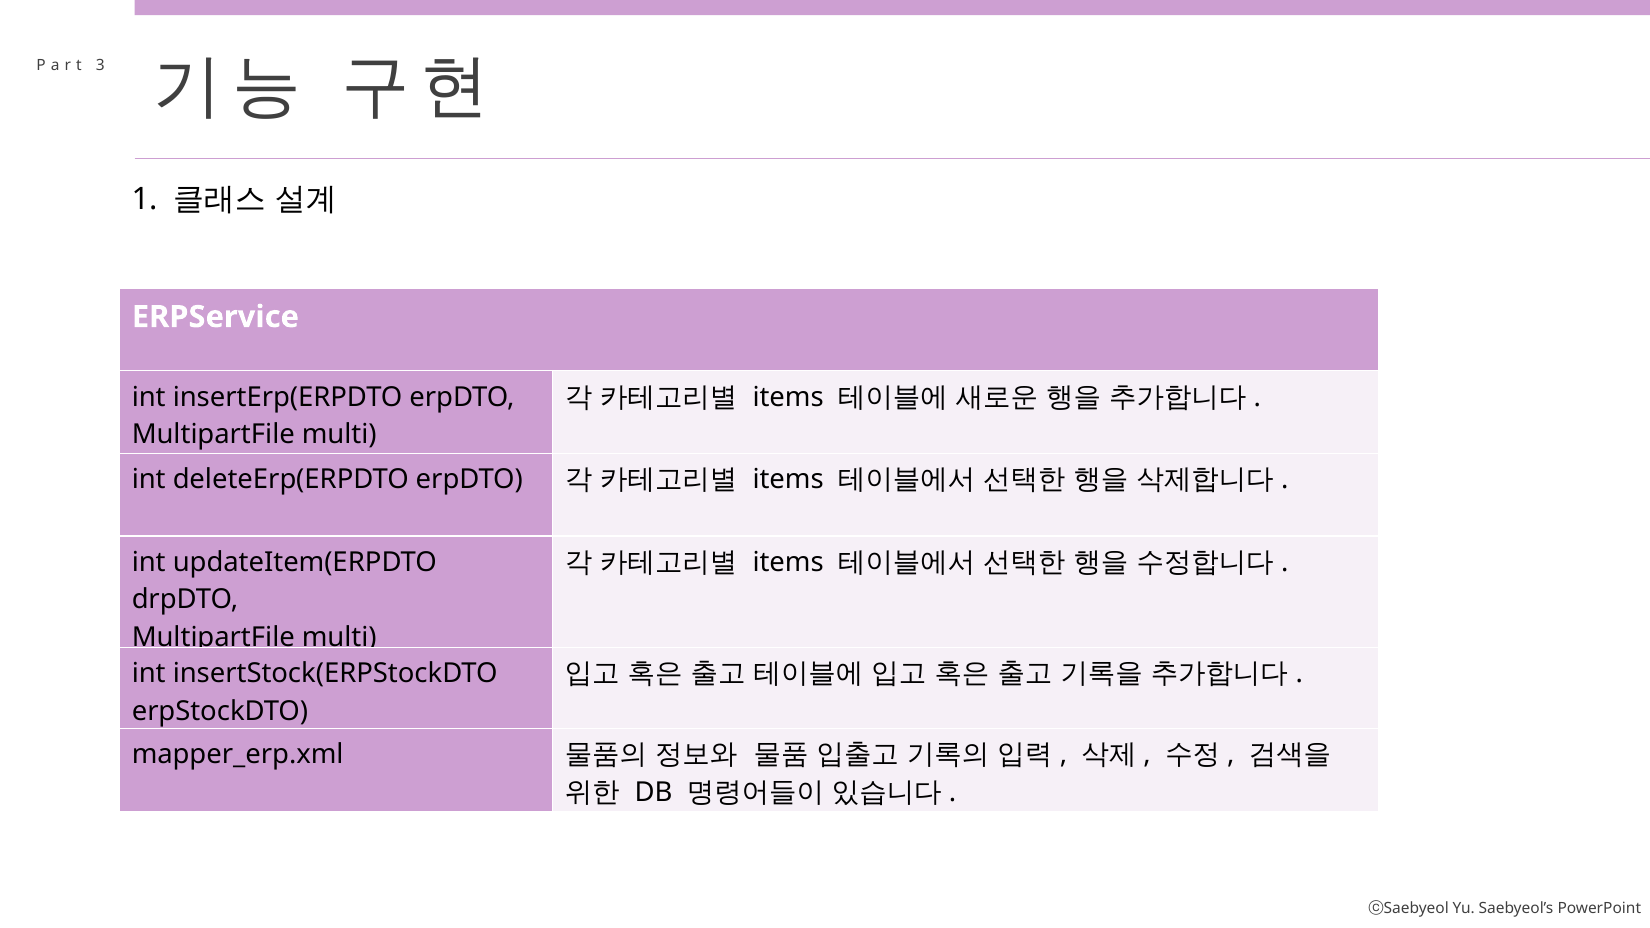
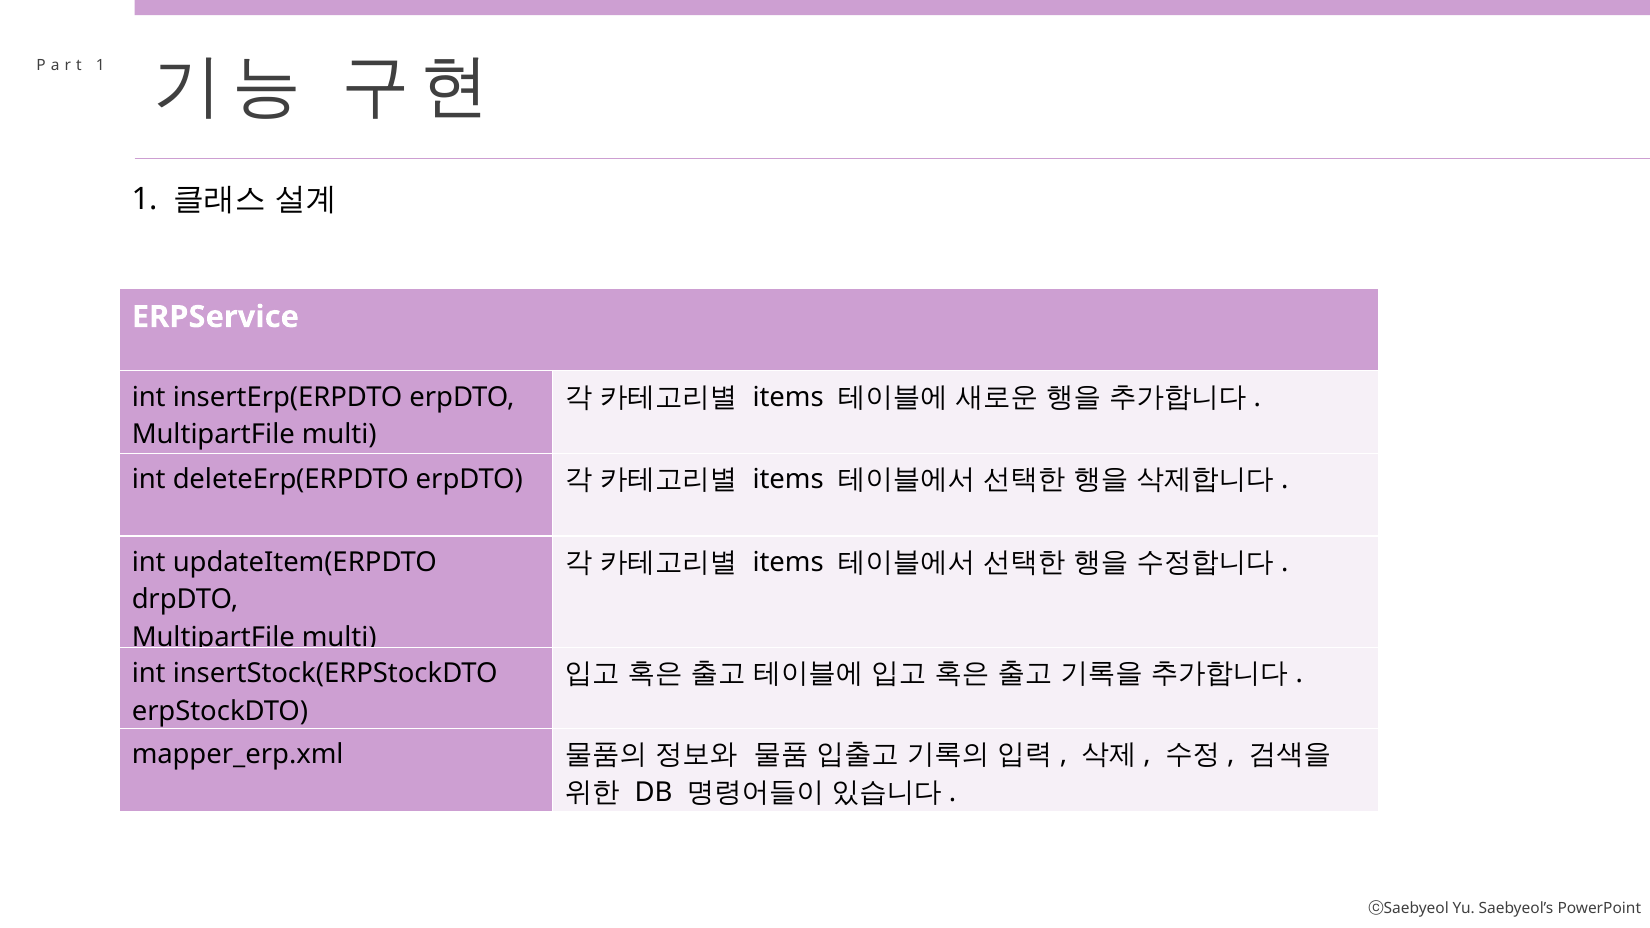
3: 3 -> 1 (100, 65)
